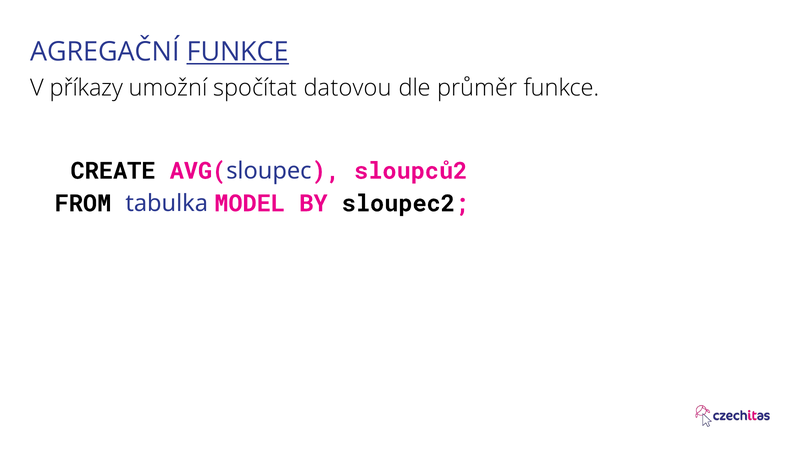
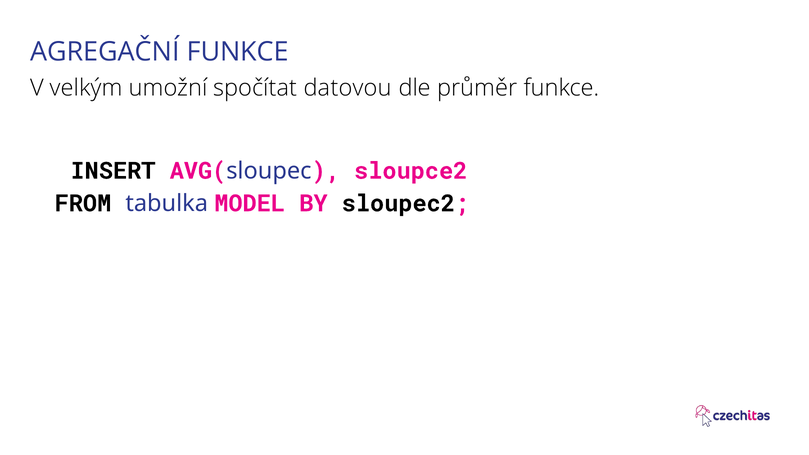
FUNKCE underline: present -> none (238, 52)
příkazy: příkazy -> velkým (86, 88)
CREATE: CREATE -> INSERT (113, 171)
sloupců2: sloupců2 -> sloupce2 (411, 171)
